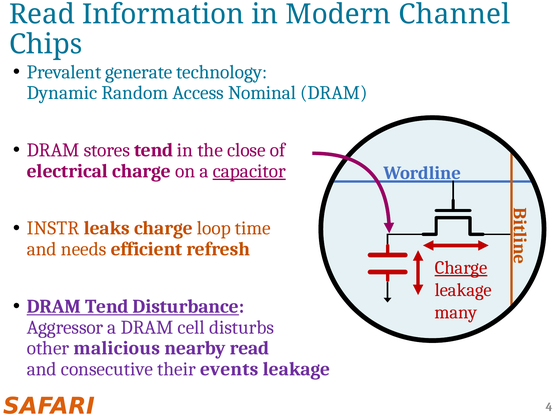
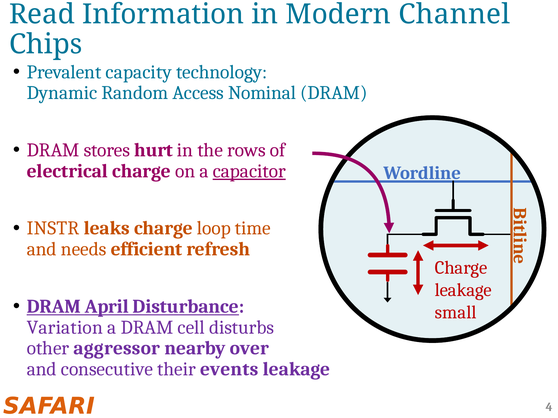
generate: generate -> capacity (139, 72)
stores tend: tend -> hurt (154, 150)
close: close -> rows (246, 150)
Charge underline: present -> none (461, 268)
DRAM Tend: Tend -> April (107, 307)
many: many -> small (456, 313)
Aggressor: Aggressor -> Variation (65, 328)
malicious: malicious -> aggressor (117, 349)
nearby read: read -> over (249, 349)
